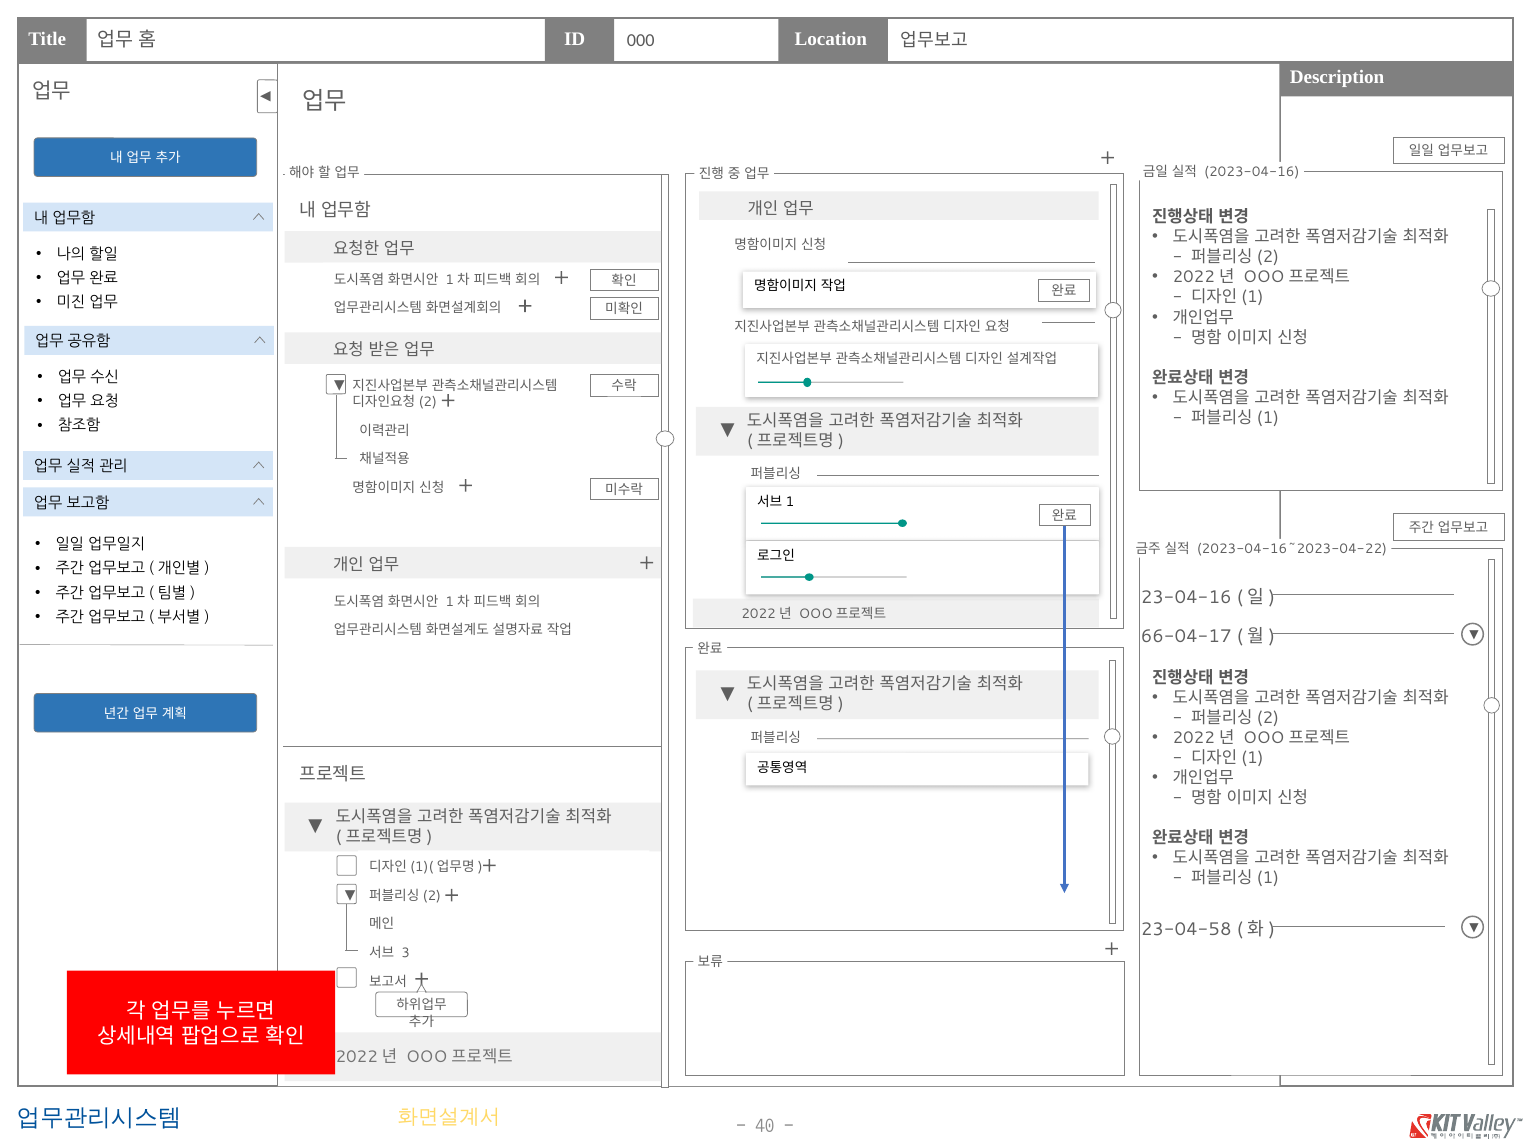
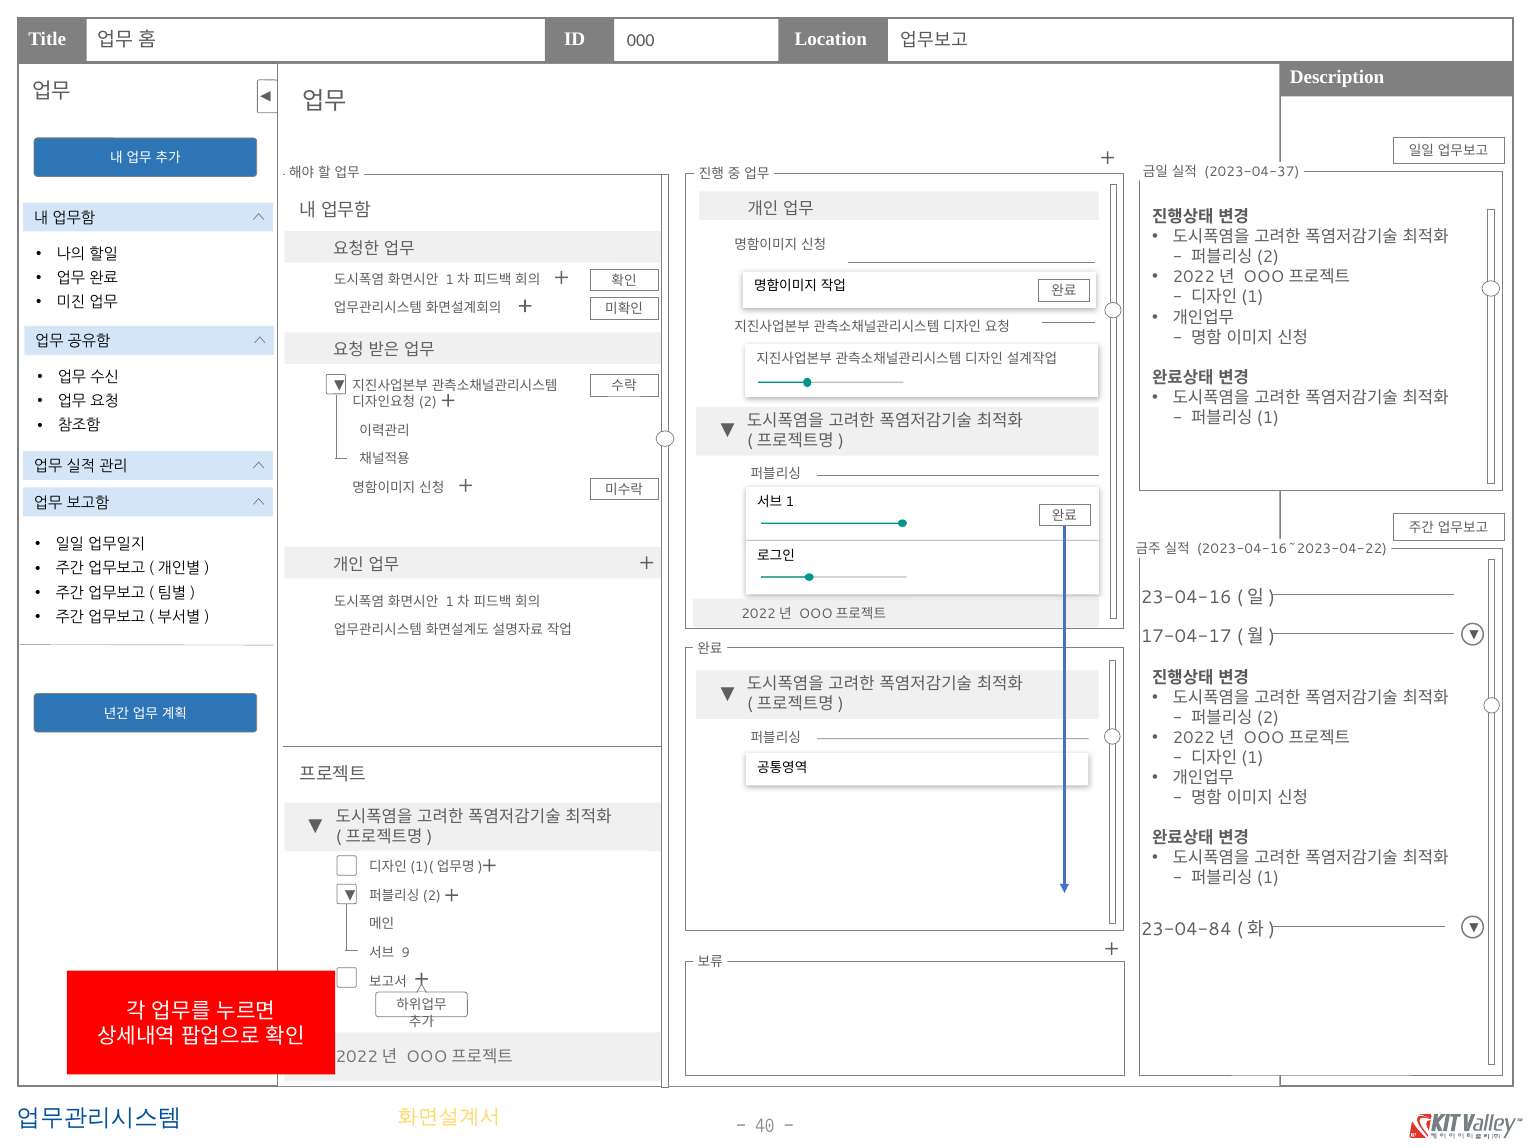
2023-04-16: 2023-04-16 -> 2023-04-37 (1252, 172)
66-04-17: 66-04-17 -> 17-04-17 (1186, 637)
23-04-58: 23-04-58 -> 23-04-84 (1186, 930)
3: 3 -> 9 (406, 953)
